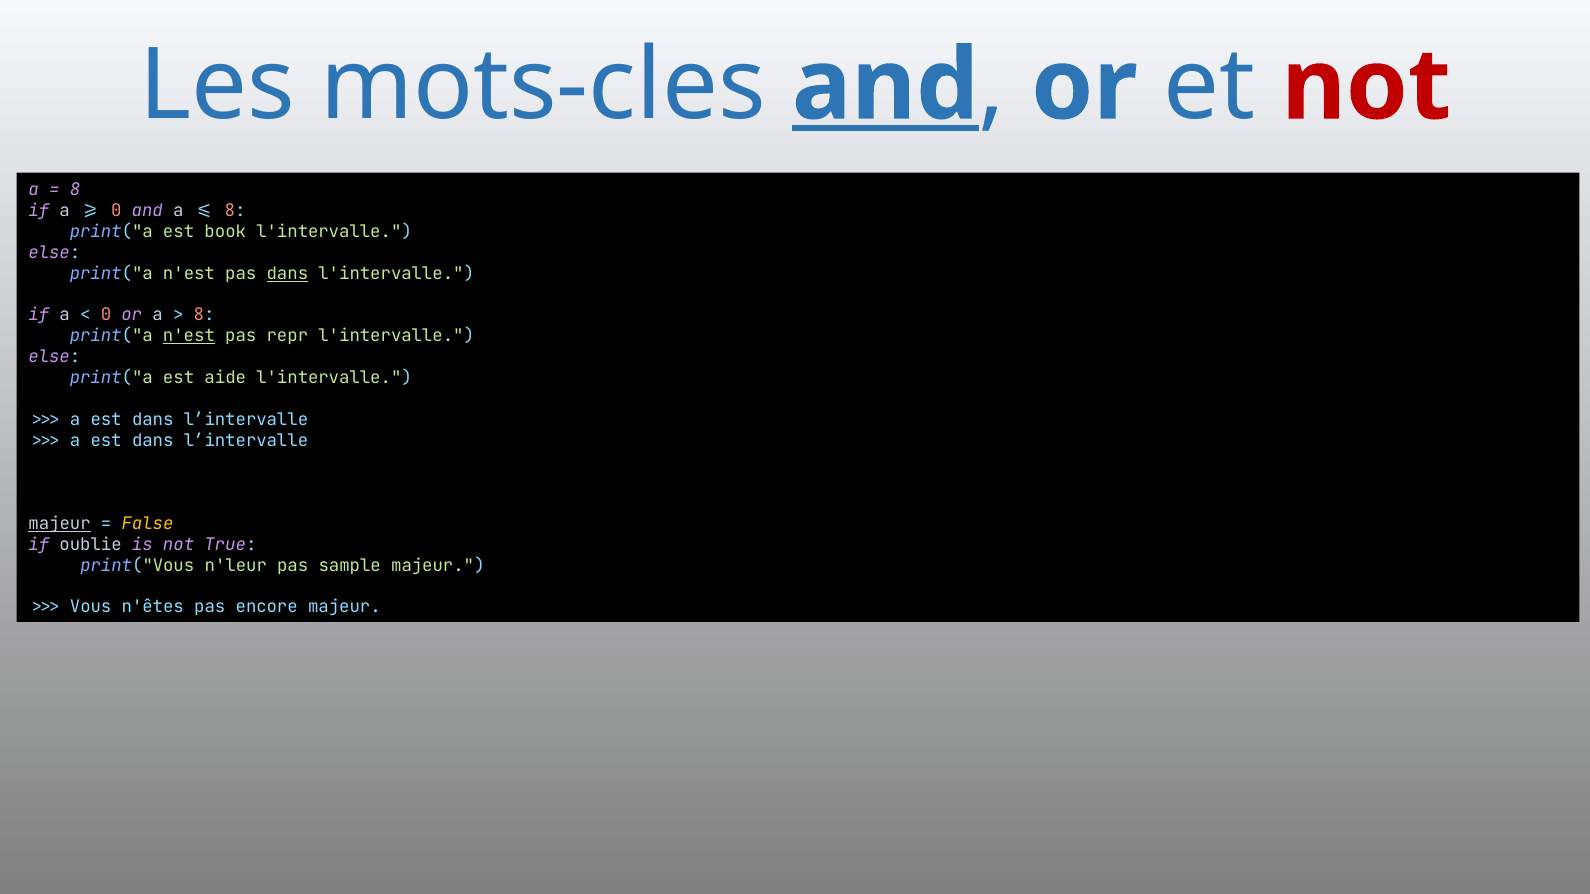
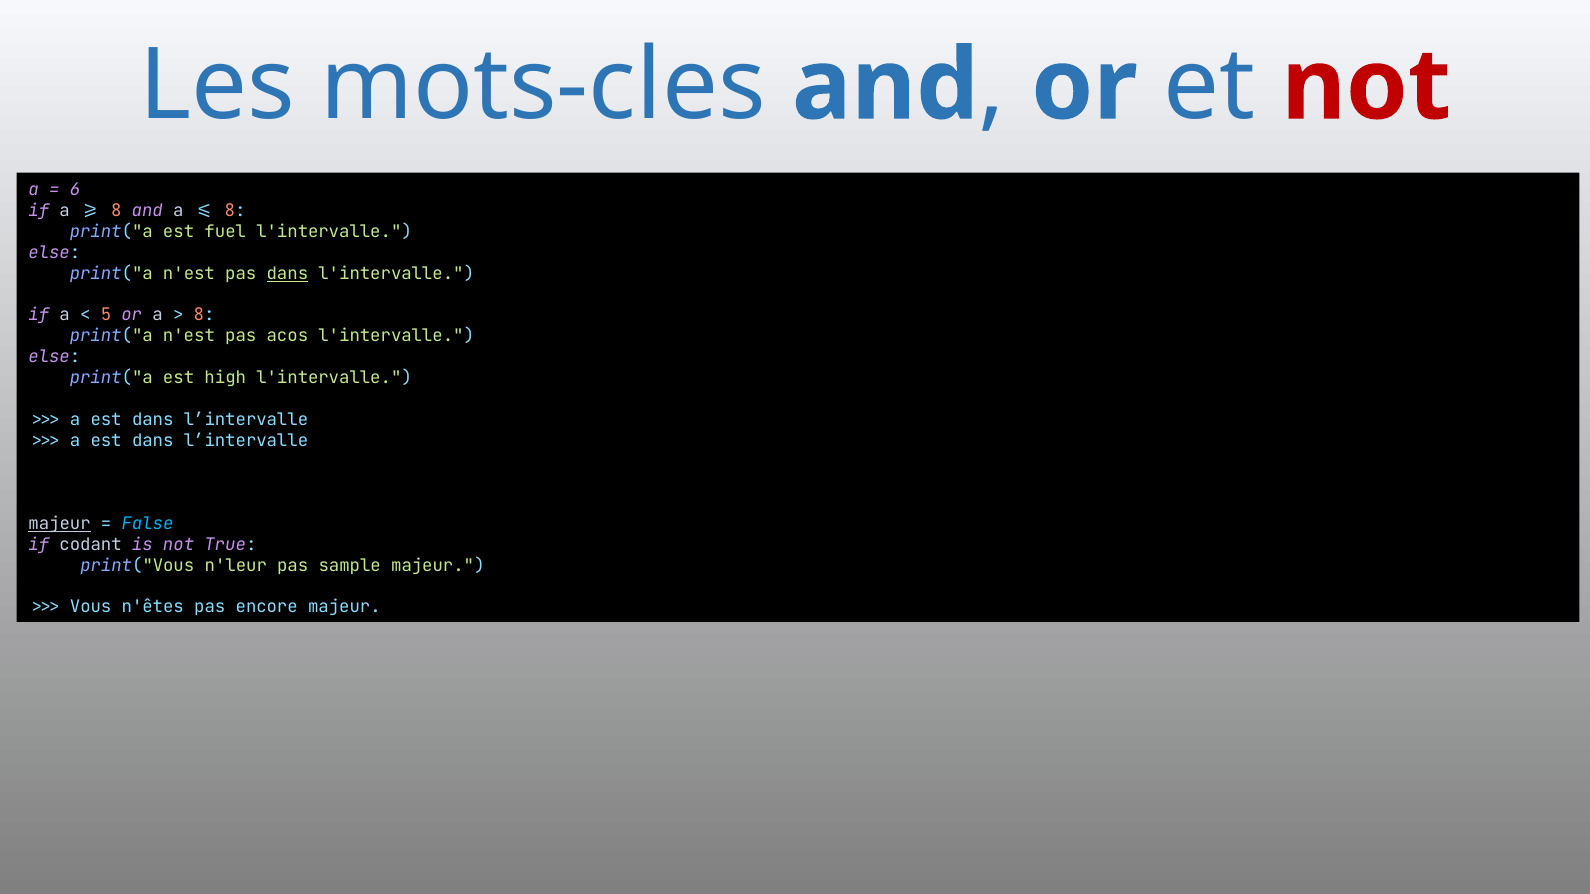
and underline: present -> none (885, 86)
8: 8 -> 6 (75, 190)
0: 0 -> 8 (116, 211)
book: book -> fuel (225, 232)
0: 0 -> 5 (106, 315)
n'est underline: present -> none (189, 336)
repr: repr -> acos (287, 336)
aide: aide -> high (225, 378)
False colour: yellow -> light blue (148, 524)
oublie: oublie -> codant (91, 545)
